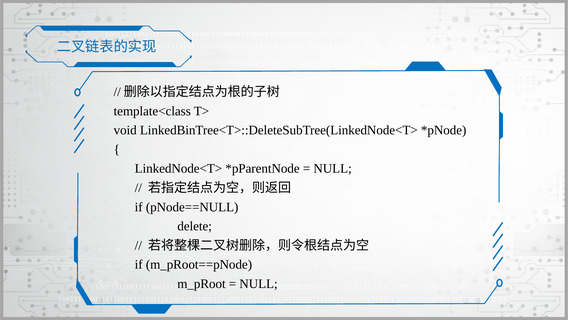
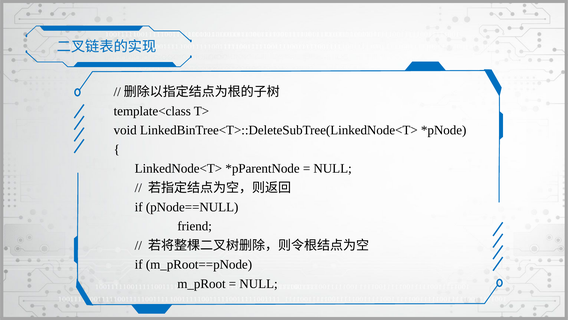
delete: delete -> friend (195, 226)
